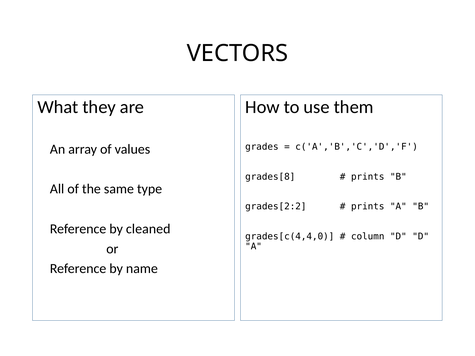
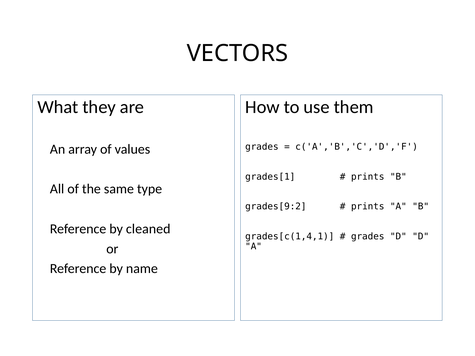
grades[8: grades[8 -> grades[1 (270, 177)
grades[2:2: grades[2:2 -> grades[9:2 (276, 207)
grades[c(4,4,0: grades[c(4,4,0 -> grades[c(1,4,1 (290, 237)
column: column -> grades (368, 237)
